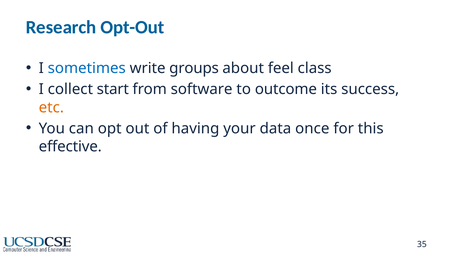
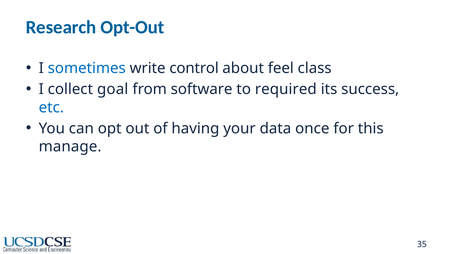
groups: groups -> control (194, 68)
start: start -> goal (113, 89)
outcome: outcome -> required (286, 89)
etc colour: orange -> blue (51, 107)
effective: effective -> manage (70, 147)
